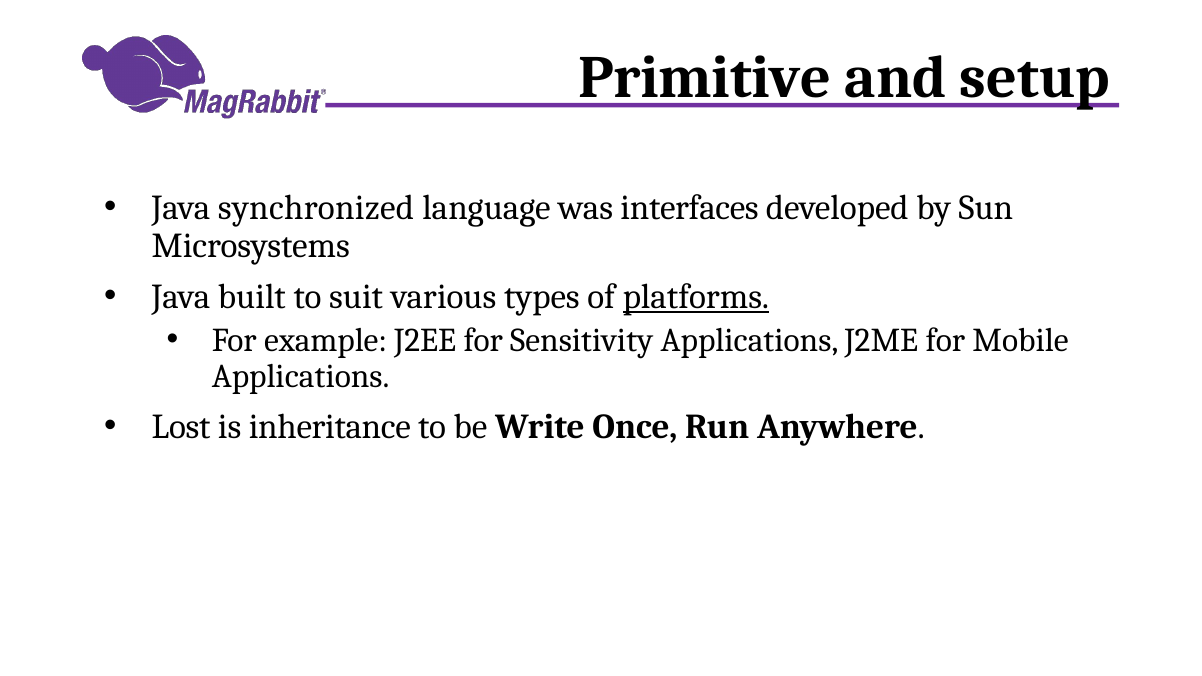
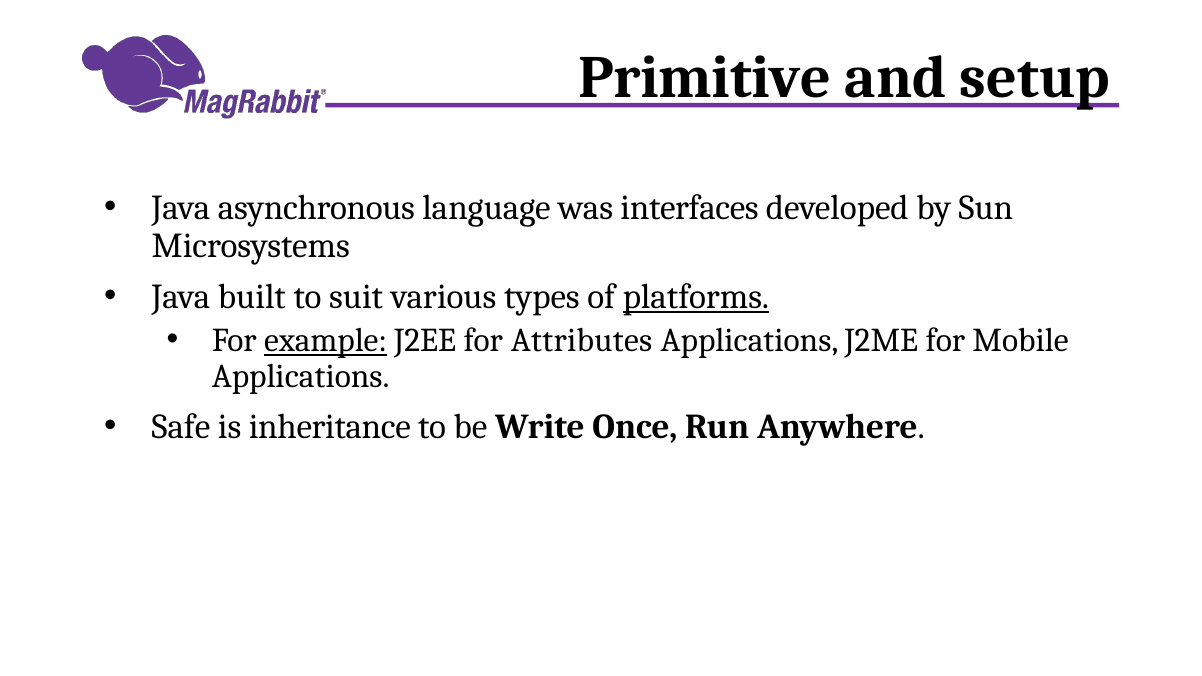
synchronized: synchronized -> asynchronous (316, 208)
example underline: none -> present (326, 340)
Sensitivity: Sensitivity -> Attributes (582, 340)
Lost: Lost -> Safe (181, 427)
